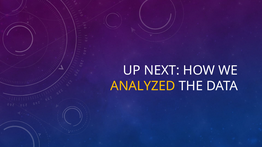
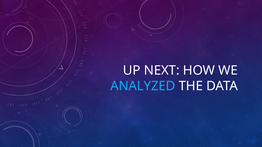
ANALYZED colour: yellow -> light blue (143, 86)
